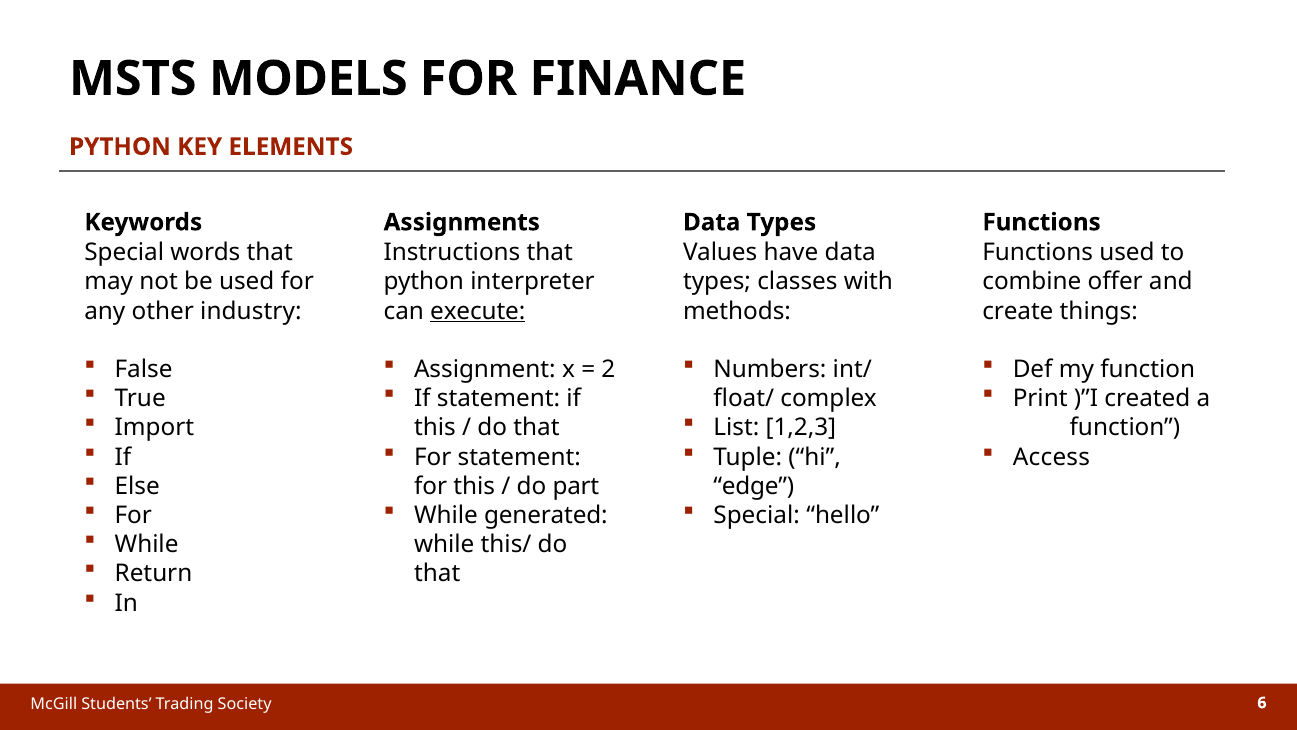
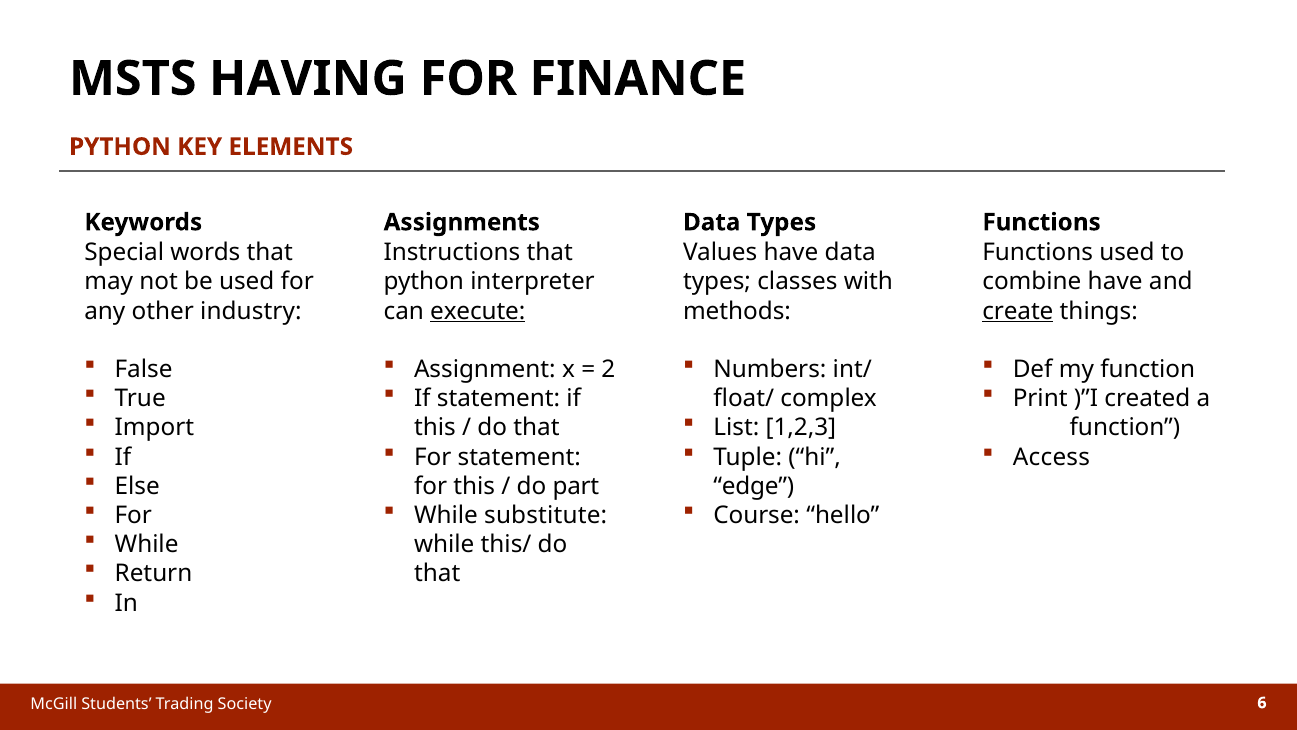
MODELS: MODELS -> HAVING (308, 79)
combine offer: offer -> have (1115, 282)
create underline: none -> present (1018, 311)
generated: generated -> substitute (546, 515)
Special: Special -> Course (757, 515)
